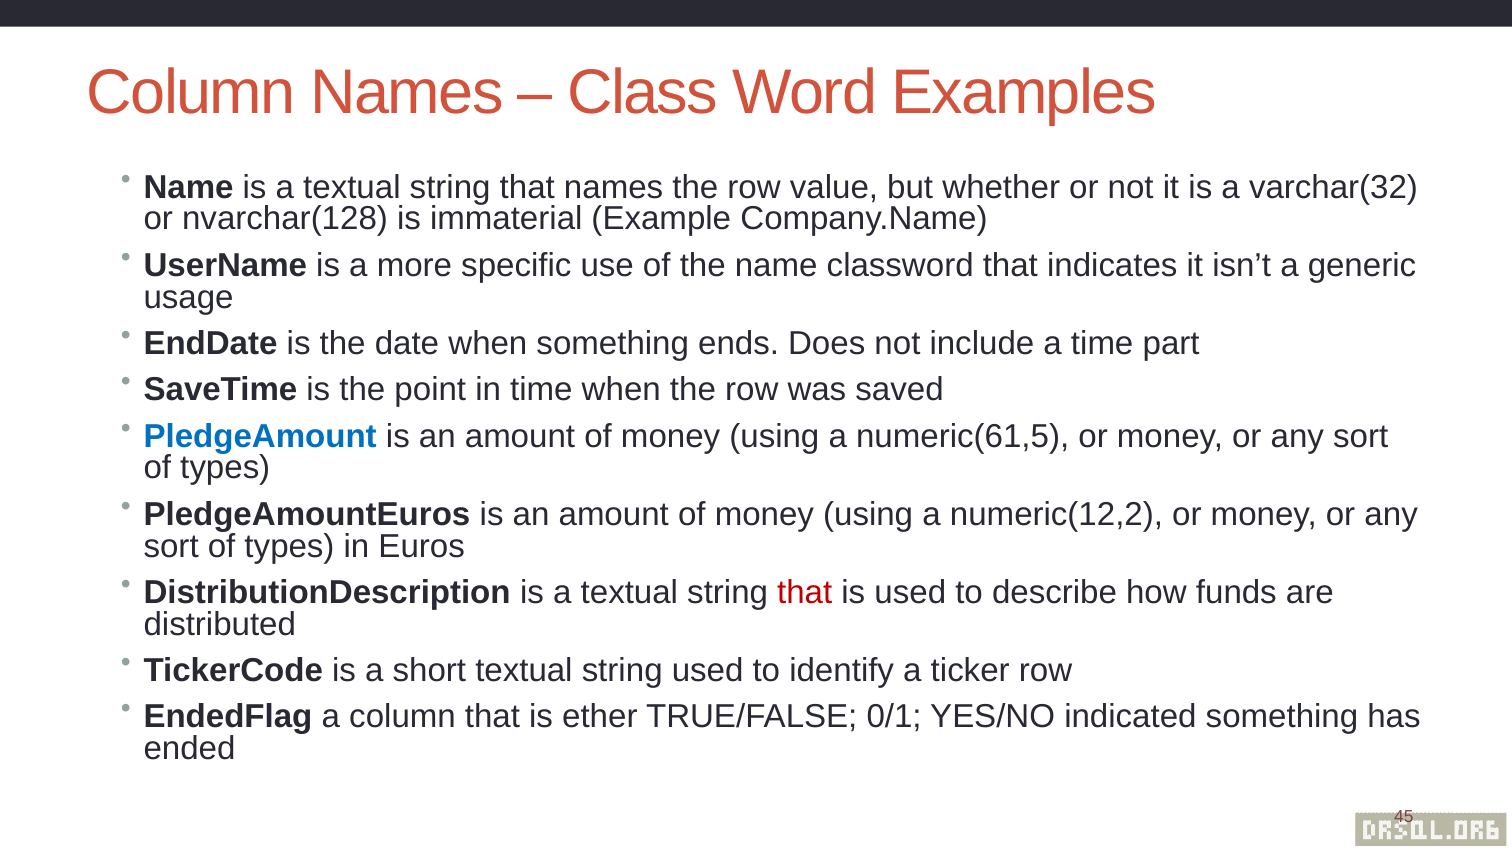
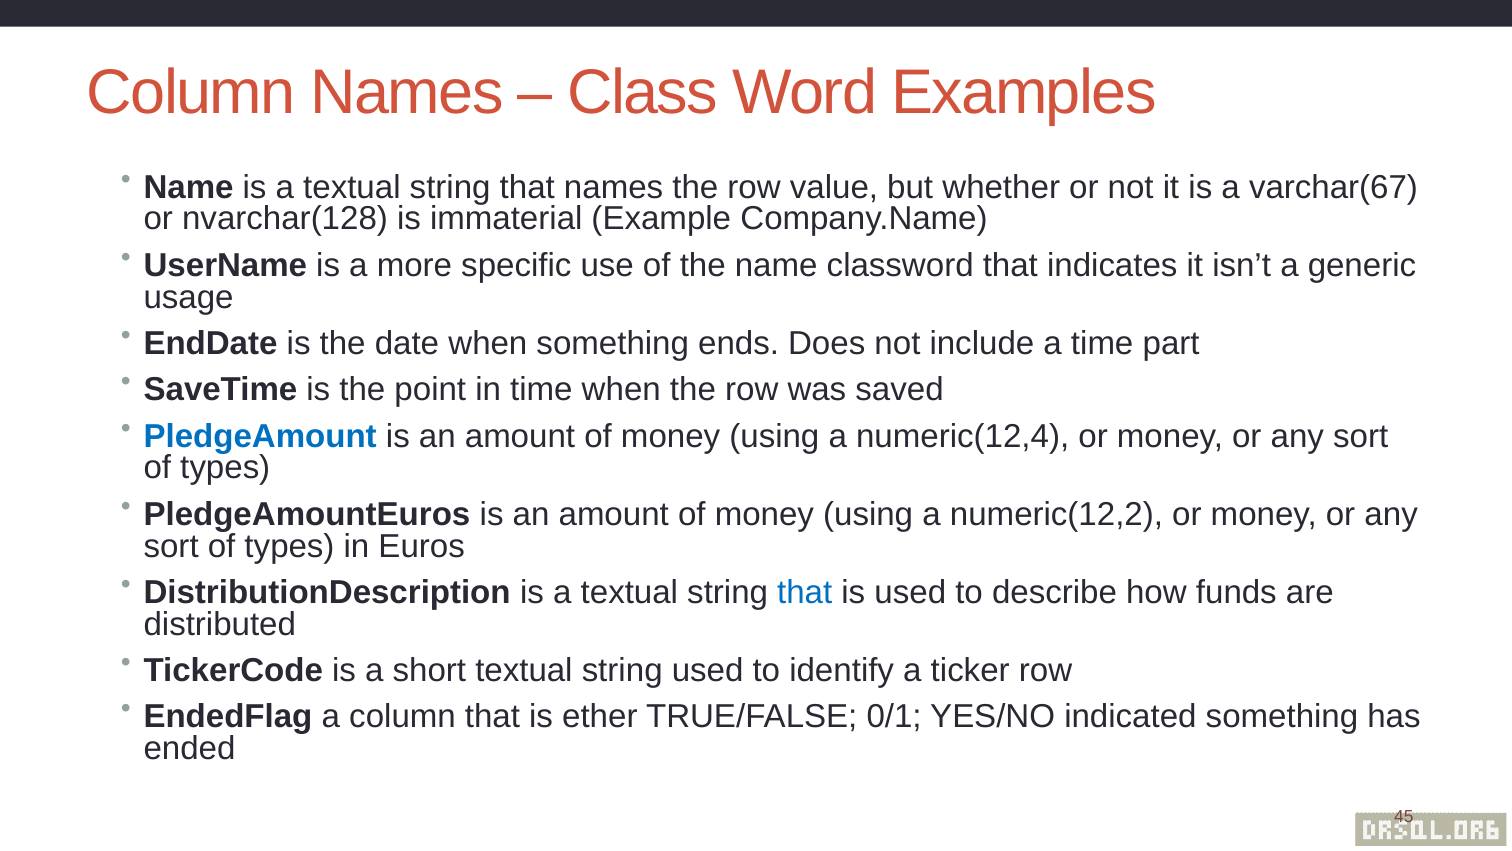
varchar(32: varchar(32 -> varchar(67 (1334, 187)
numeric(61,5: numeric(61,5 -> numeric(12,4 (963, 436)
that colour: red -> blue (805, 592)
